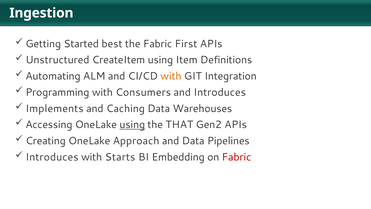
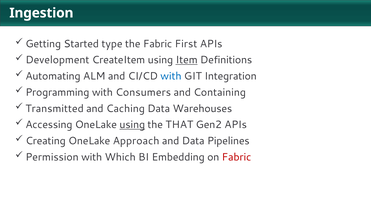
best: best -> type (112, 44)
Unstructured: Unstructured -> Development (57, 60)
Item underline: none -> present (187, 60)
with colour: orange -> blue (171, 76)
and Introduces: Introduces -> Containing (220, 92)
Implements: Implements -> Transmitted (55, 108)
Introduces: Introduces -> Permission (52, 157)
Starts: Starts -> Which (120, 157)
